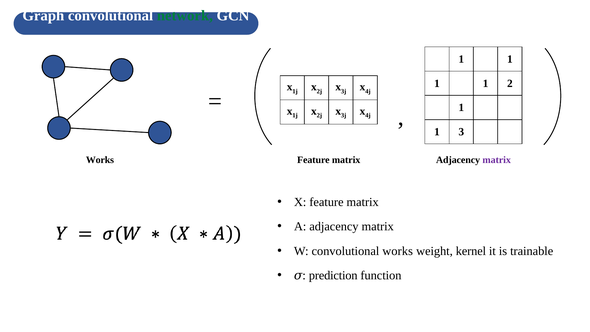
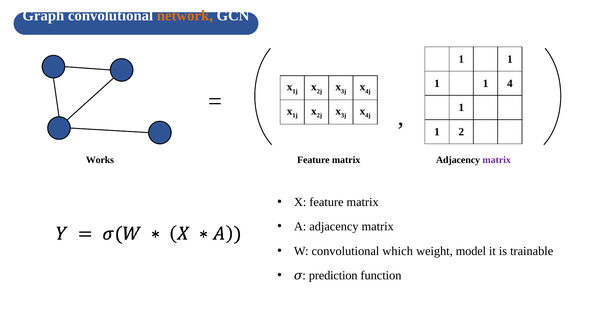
network colour: green -> orange (185, 16)
2: 2 -> 4 (510, 83)
3: 3 -> 2 (461, 132)
convolutional works: works -> which (398, 251)
kernel: kernel -> model (471, 251)
